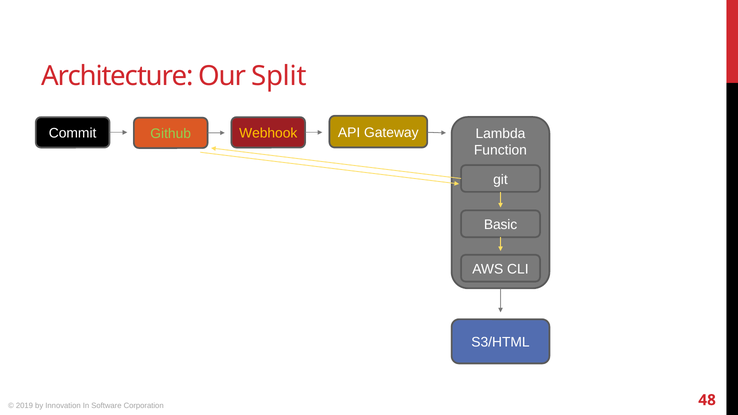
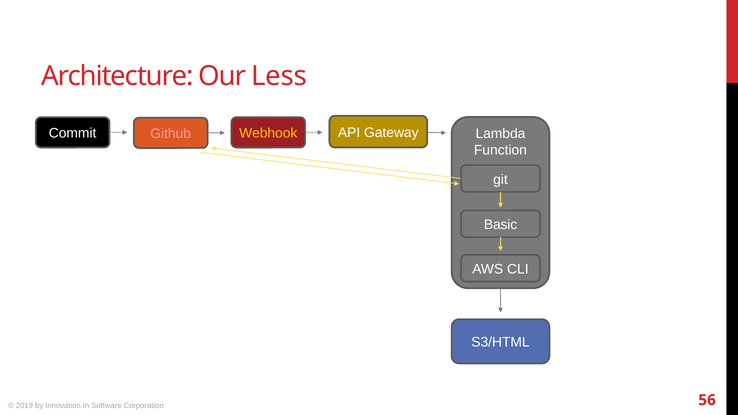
Split: Split -> Less (279, 76)
Github colour: light green -> pink (171, 134)
48: 48 -> 56 (707, 400)
